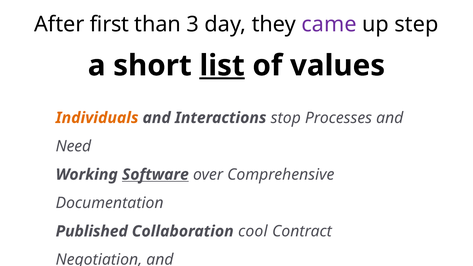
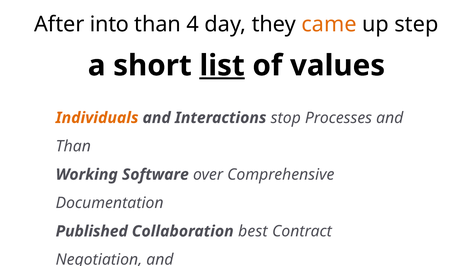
first: first -> into (109, 24)
3: 3 -> 4 (193, 24)
came colour: purple -> orange (329, 24)
Need: Need -> Than (73, 146)
Software underline: present -> none (155, 175)
cool: cool -> best (253, 231)
